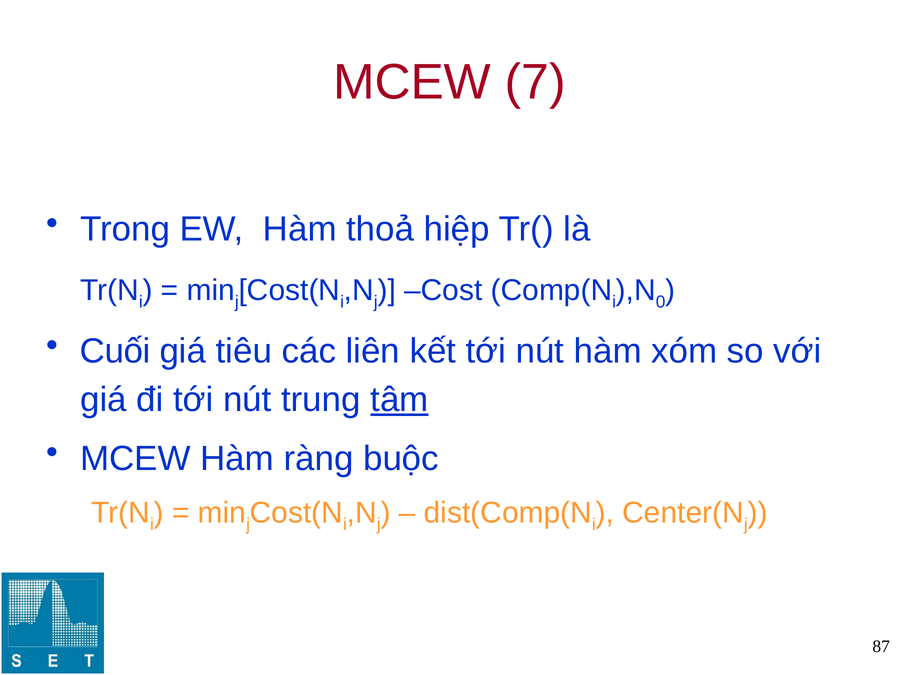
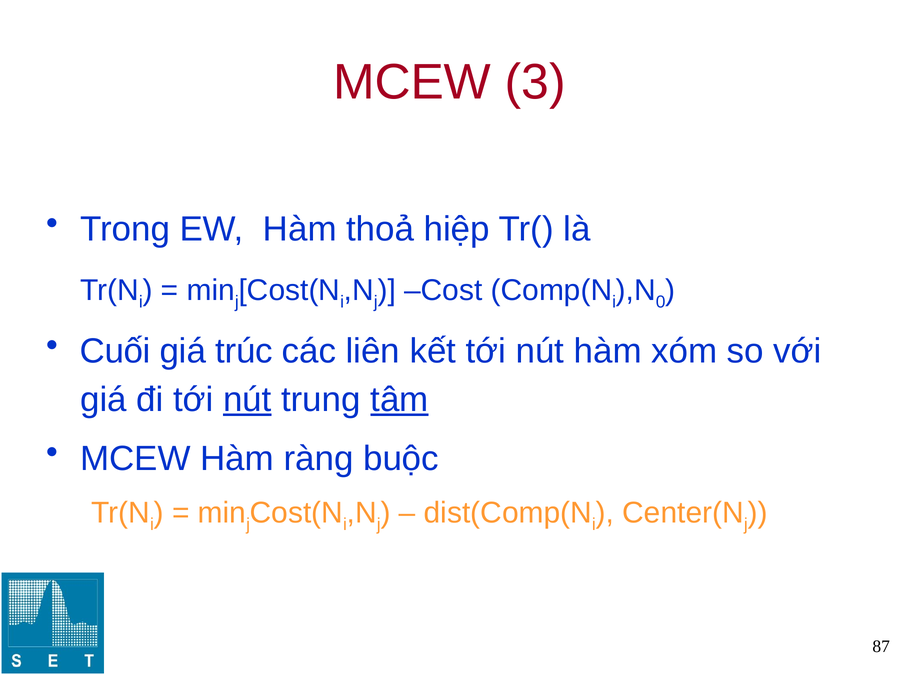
7: 7 -> 3 (535, 82)
tiêu: tiêu -> trúc (244, 351)
nút underline: none -> present (247, 399)
